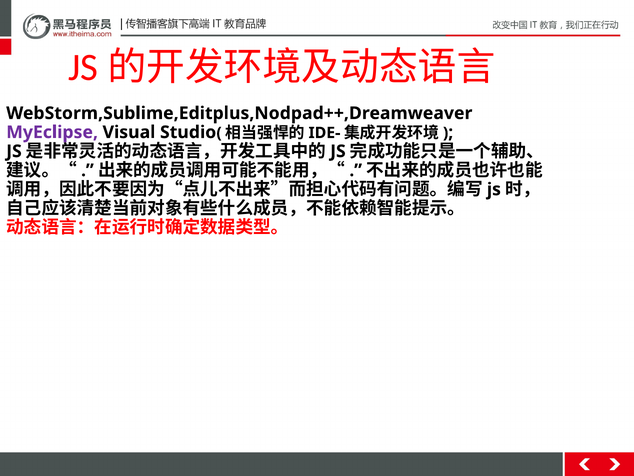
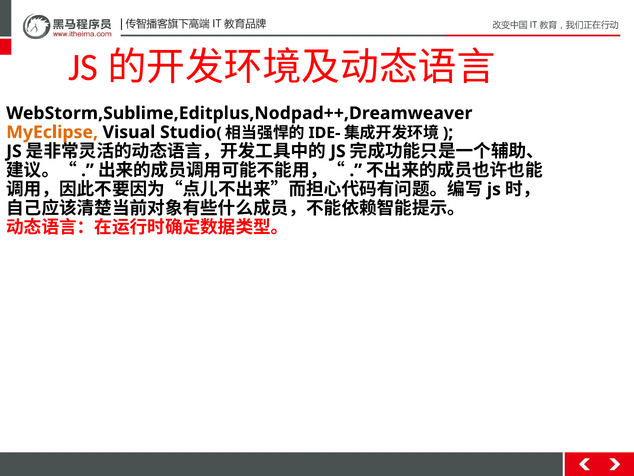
MyEclipse colour: purple -> orange (52, 132)
